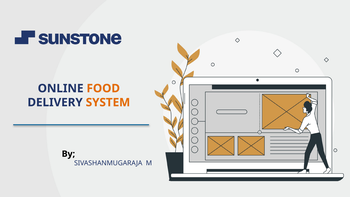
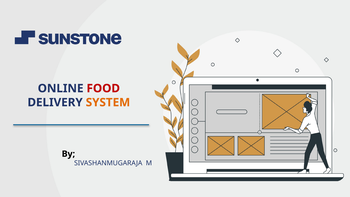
FOOD colour: orange -> red (103, 88)
